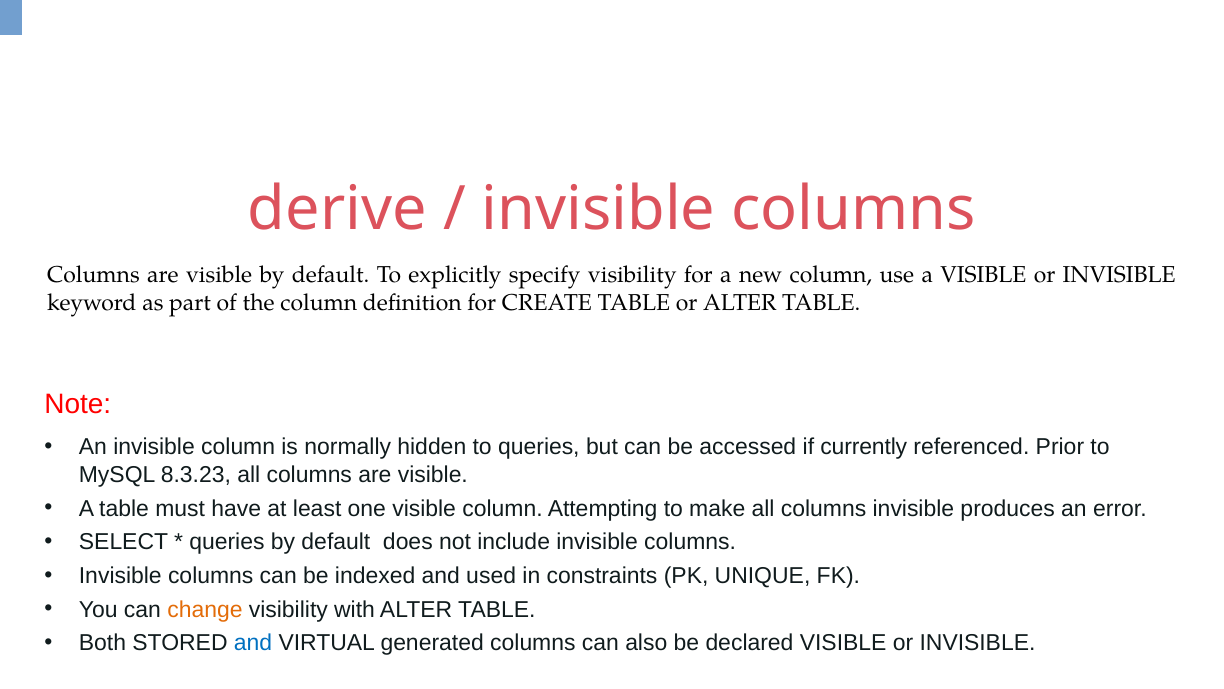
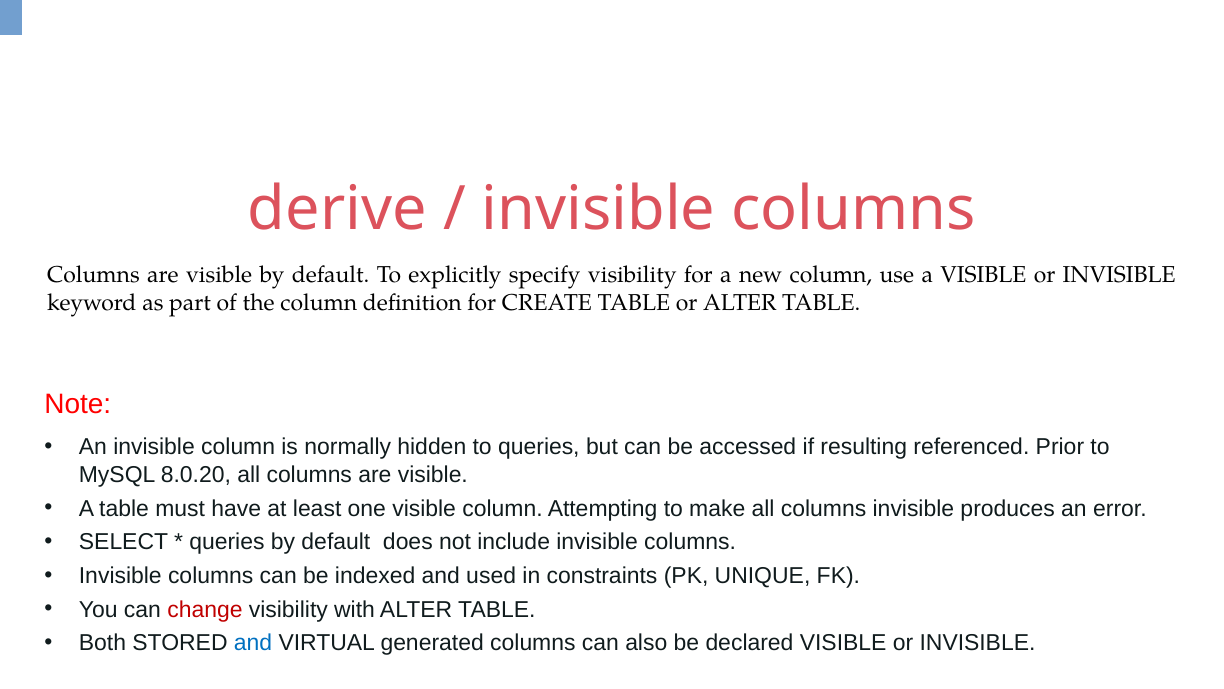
currently: currently -> resulting (864, 447)
8.3.23: 8.3.23 -> 8.0.20 (196, 474)
change colour: orange -> red (205, 609)
